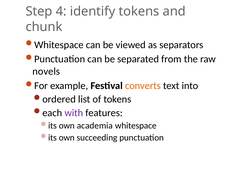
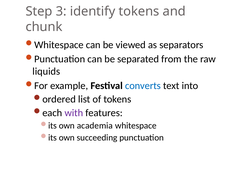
4: 4 -> 3 (61, 11)
novels: novels -> liquids (46, 71)
converts colour: orange -> blue (143, 86)
